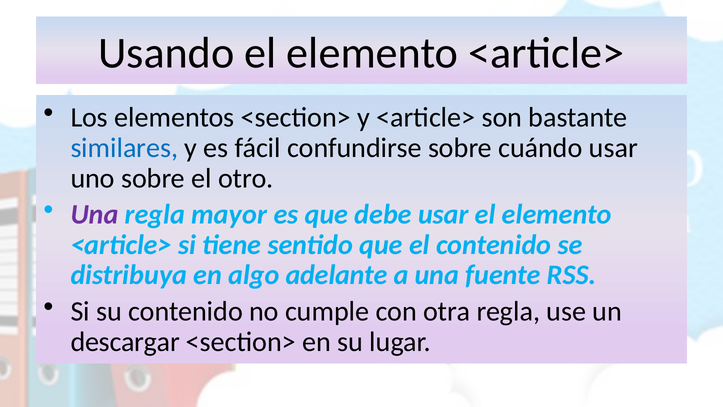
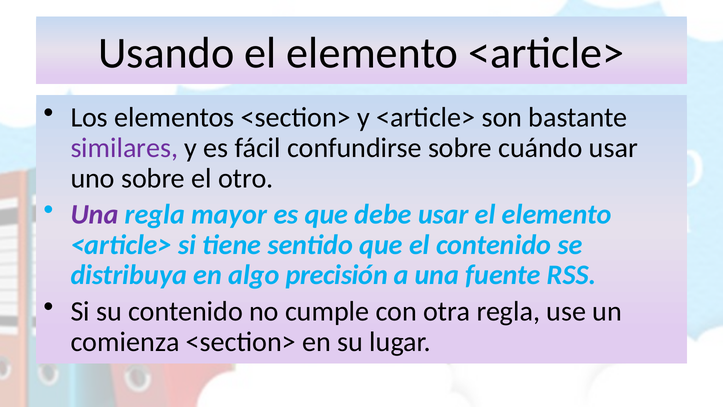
similares colour: blue -> purple (124, 148)
adelante: adelante -> precisión (337, 275)
descargar: descargar -> comienza (125, 342)
